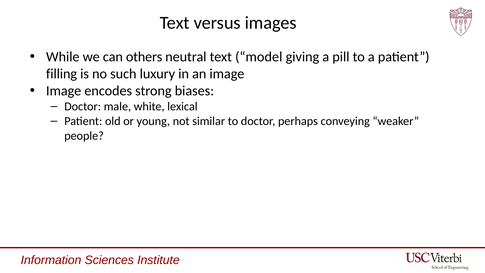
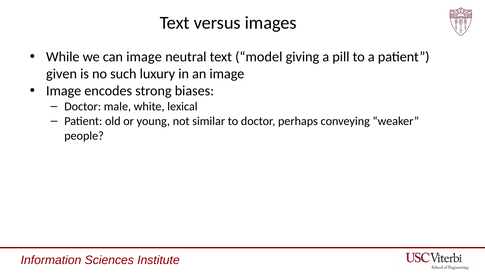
can others: others -> image (144, 57)
filling: filling -> given (62, 74)
